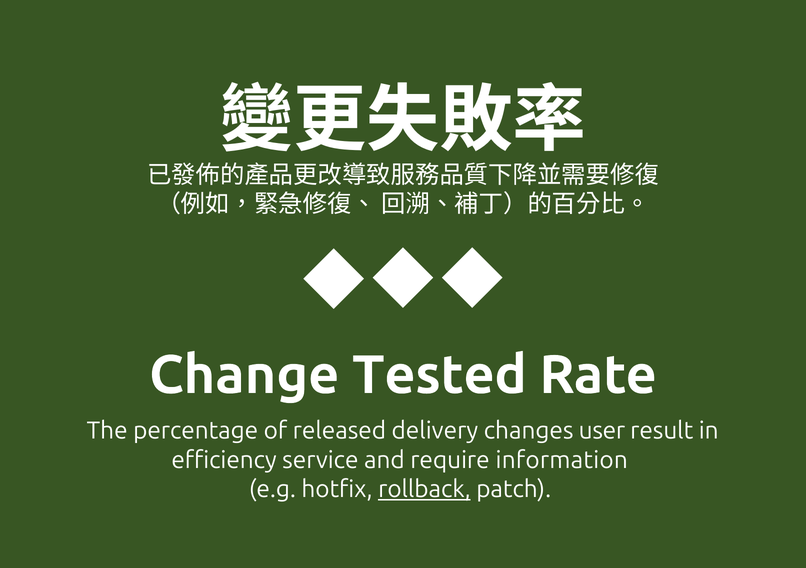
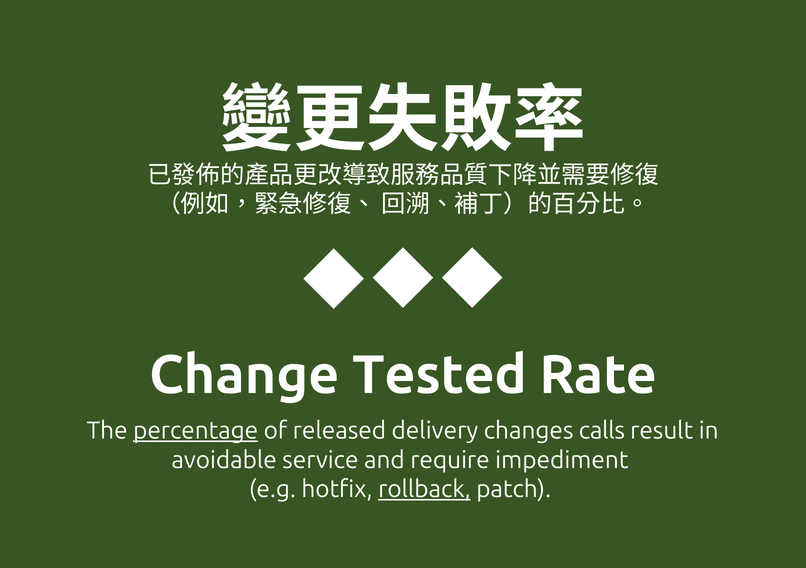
percentage underline: none -> present (196, 431)
user: user -> calls (602, 431)
efficiency: efficiency -> avoidable (224, 460)
information: information -> impediment (562, 460)
